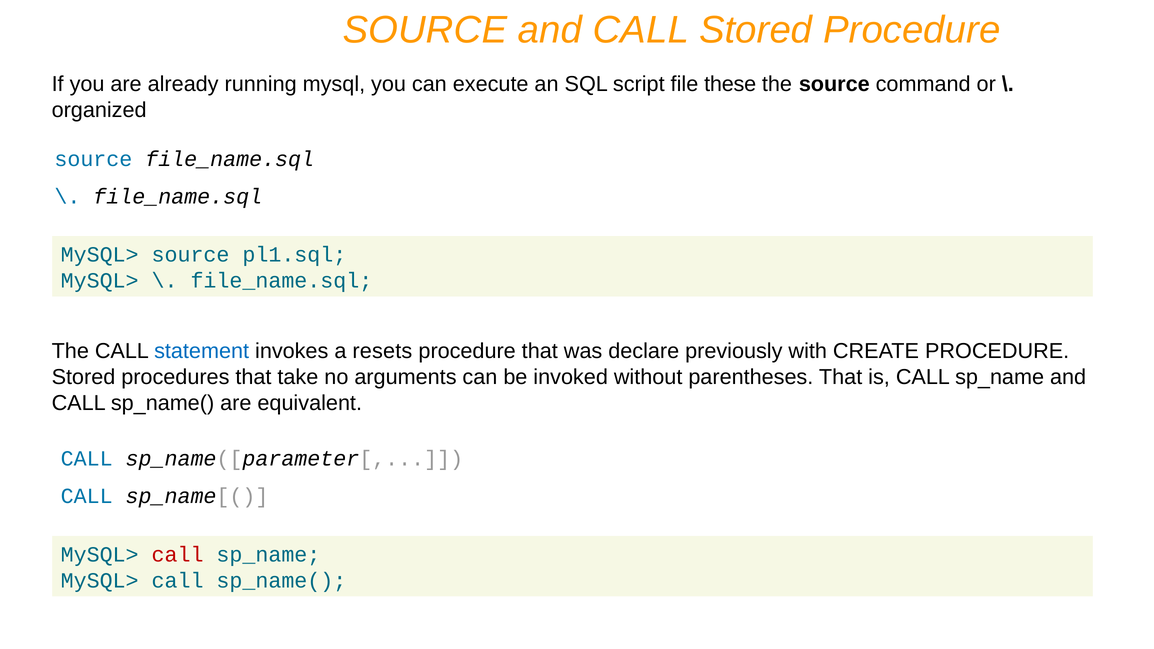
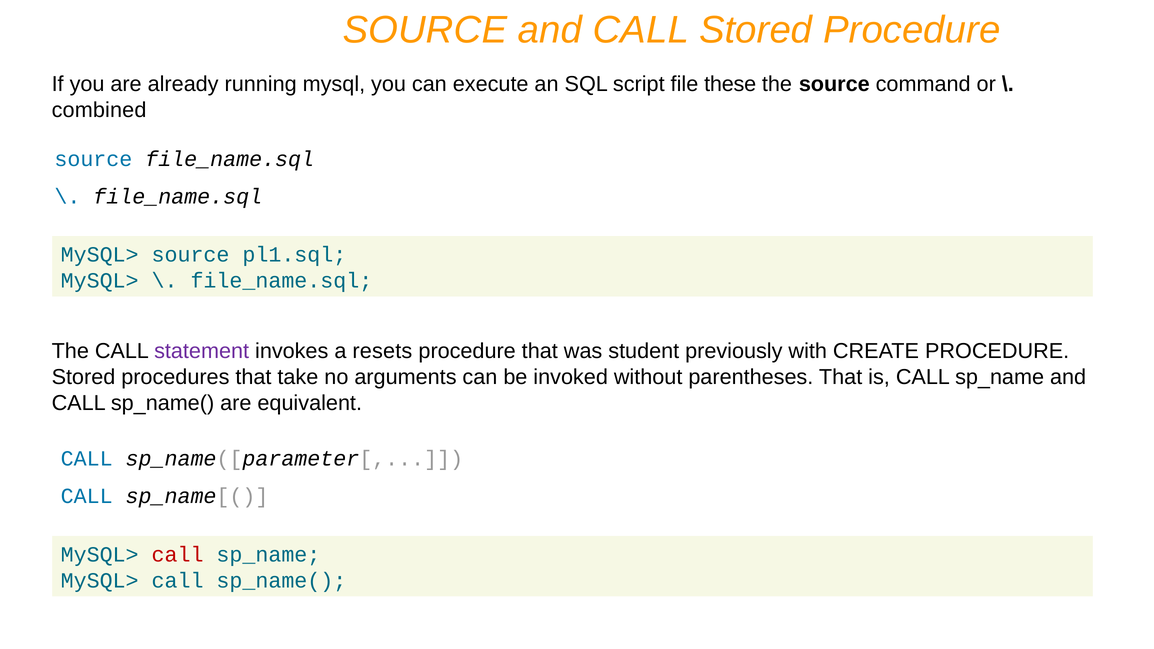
organized: organized -> combined (99, 110)
statement colour: blue -> purple (202, 351)
declare: declare -> student (644, 351)
